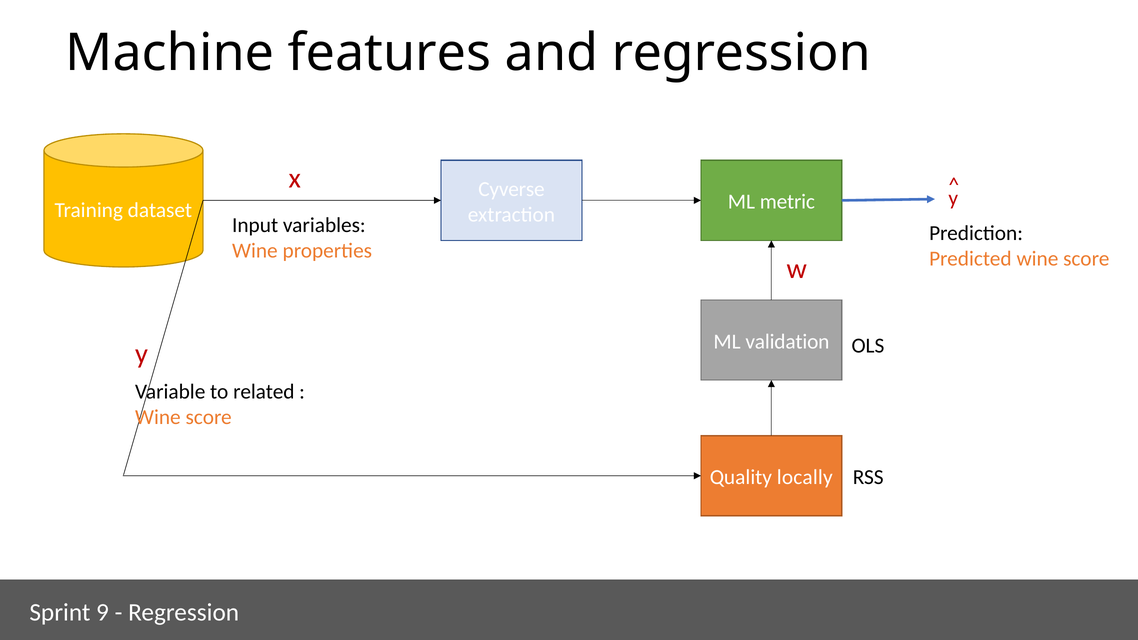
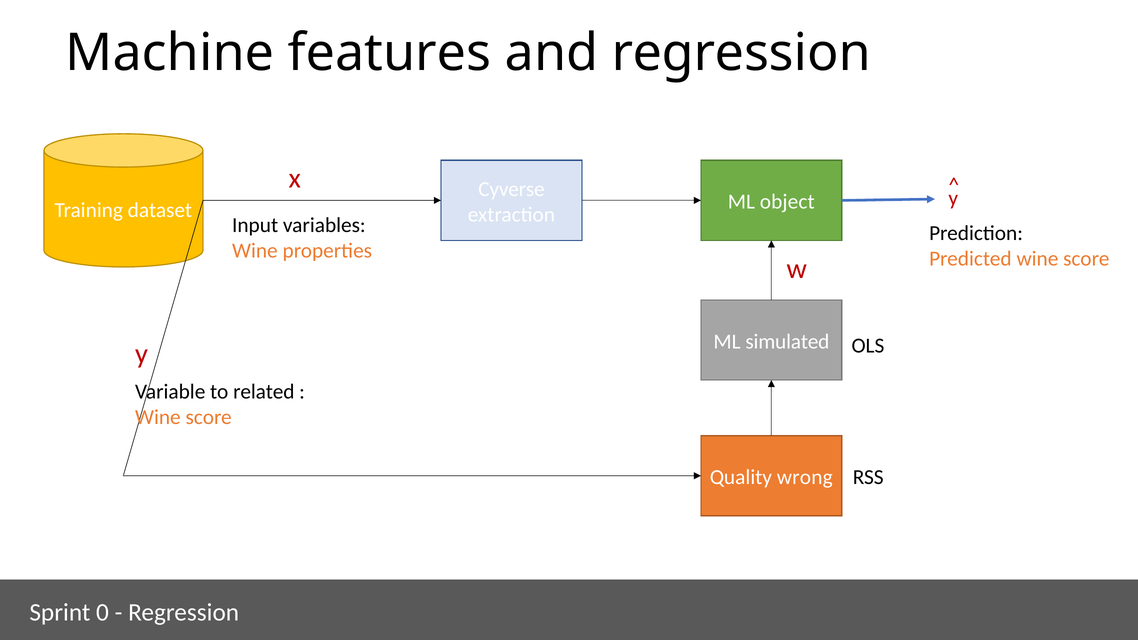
metric: metric -> object (787, 202)
validation: validation -> simulated (787, 342)
locally: locally -> wrong (805, 477)
9: 9 -> 0 (102, 613)
